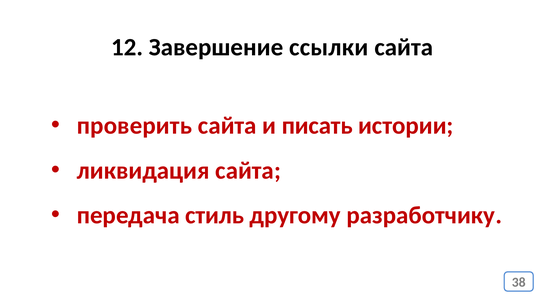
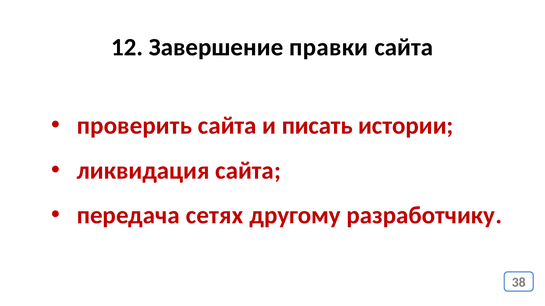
ссылки: ссылки -> правки (329, 47)
стиль: стиль -> сетях (215, 216)
